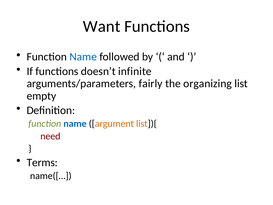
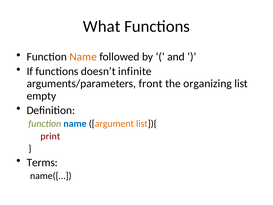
Want: Want -> What (102, 26)
Name colour: blue -> orange (83, 57)
fairly: fairly -> front (151, 84)
need: need -> print (50, 136)
